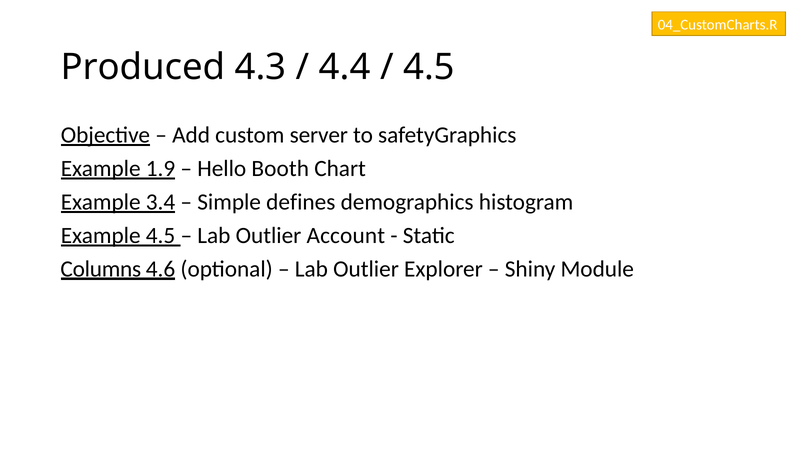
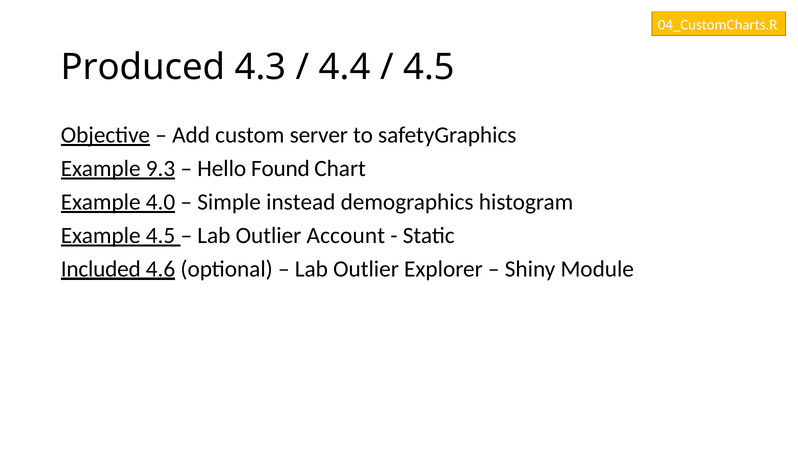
1.9: 1.9 -> 9.3 (161, 168)
Booth: Booth -> Found (280, 168)
3.4: 3.4 -> 4.0 (161, 202)
defines: defines -> instead (301, 202)
Columns: Columns -> Included (101, 269)
